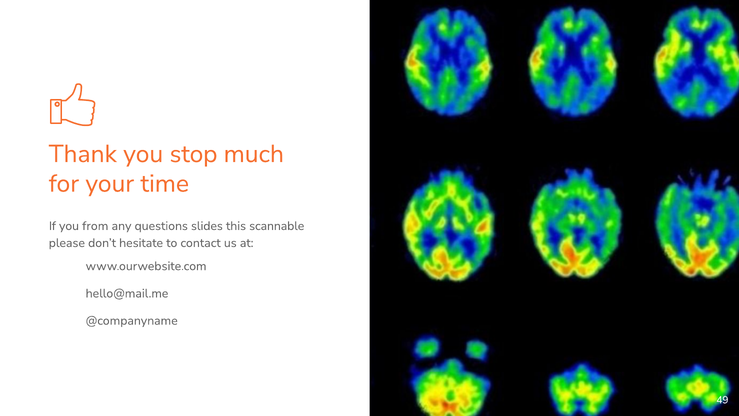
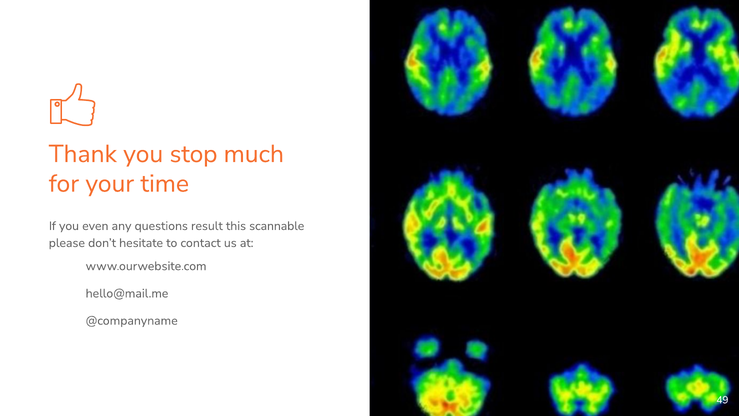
from: from -> even (95, 226)
slides: slides -> result (207, 226)
